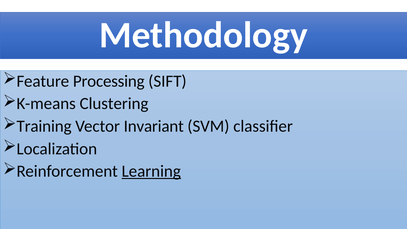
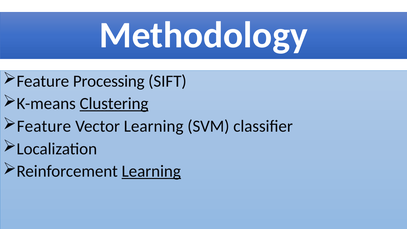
Clustering underline: none -> present (114, 104)
Training: Training -> Feature (44, 126)
Vector Invariant: Invariant -> Learning (154, 126)
